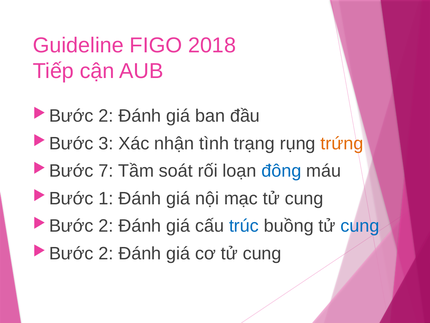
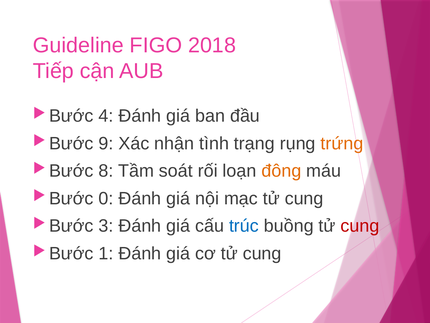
2: 2 -> 4 (106, 116)
3: 3 -> 9 (106, 143)
7: 7 -> 8 (106, 171)
đông colour: blue -> orange (281, 171)
1: 1 -> 0 (106, 198)
2: 2 -> 3 (106, 226)
cung colour: blue -> red (360, 226)
2: 2 -> 1 (106, 253)
